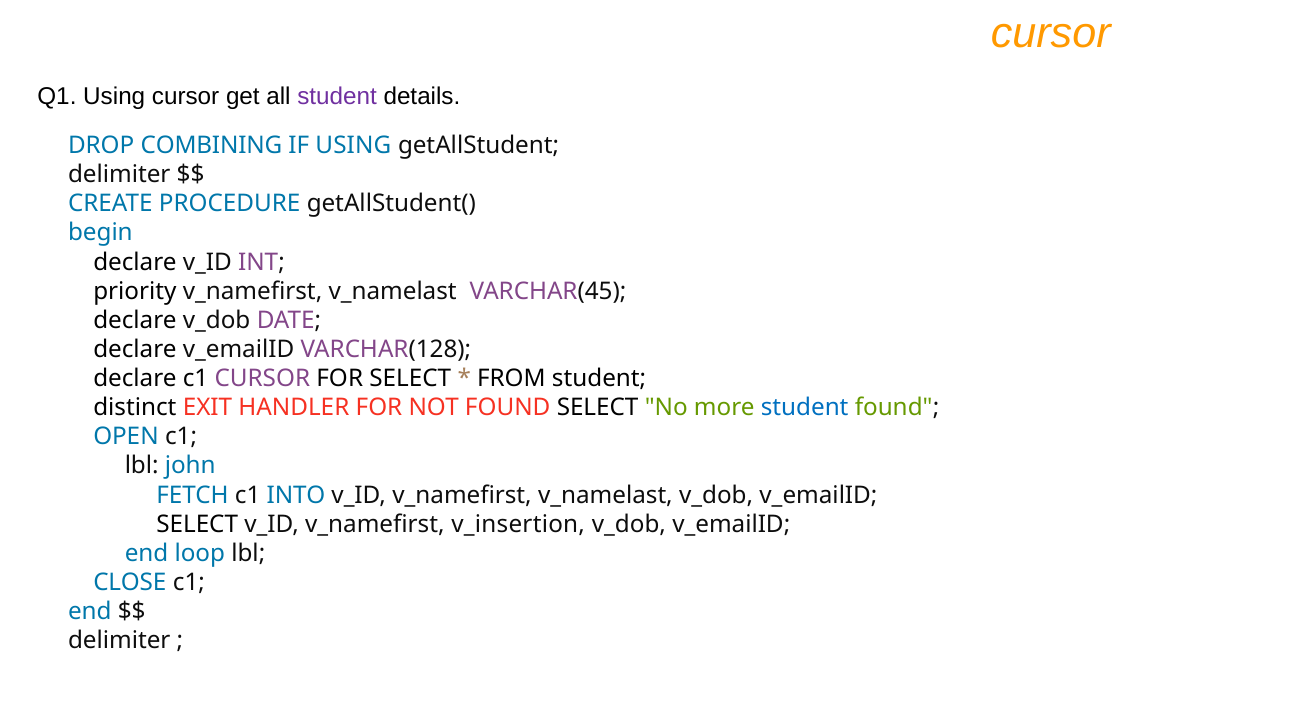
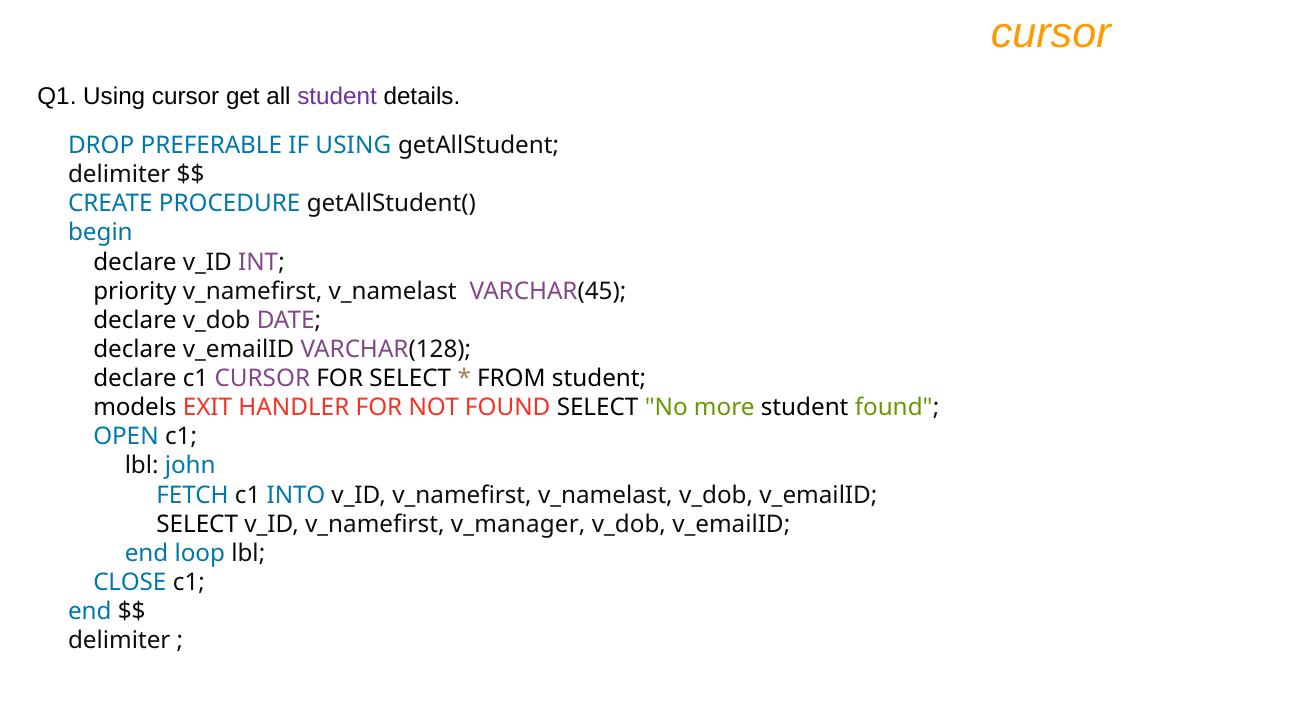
COMBINING: COMBINING -> PREFERABLE (211, 146)
distinct: distinct -> models (135, 408)
student colour: blue -> black (805, 408)
v_insertion: v_insertion -> v_manager (518, 524)
